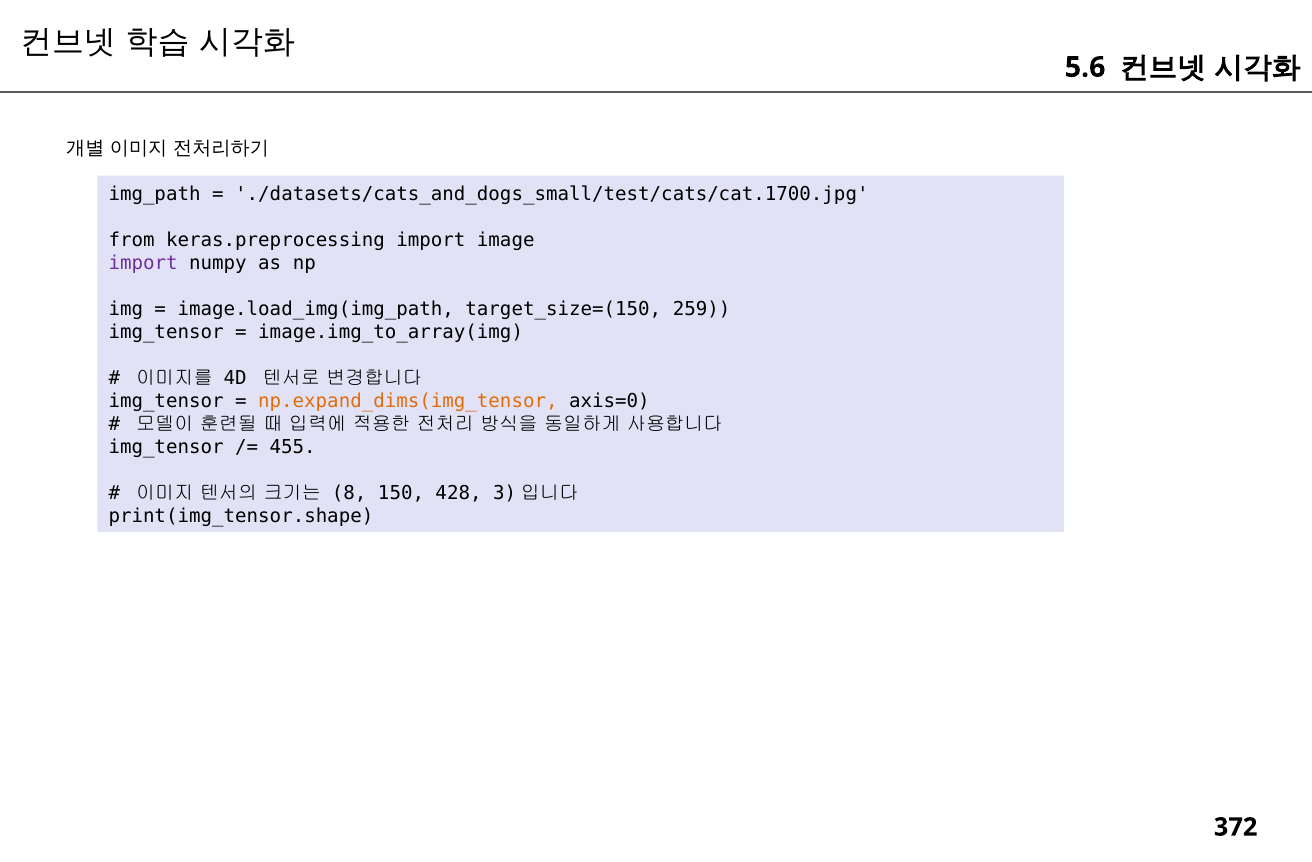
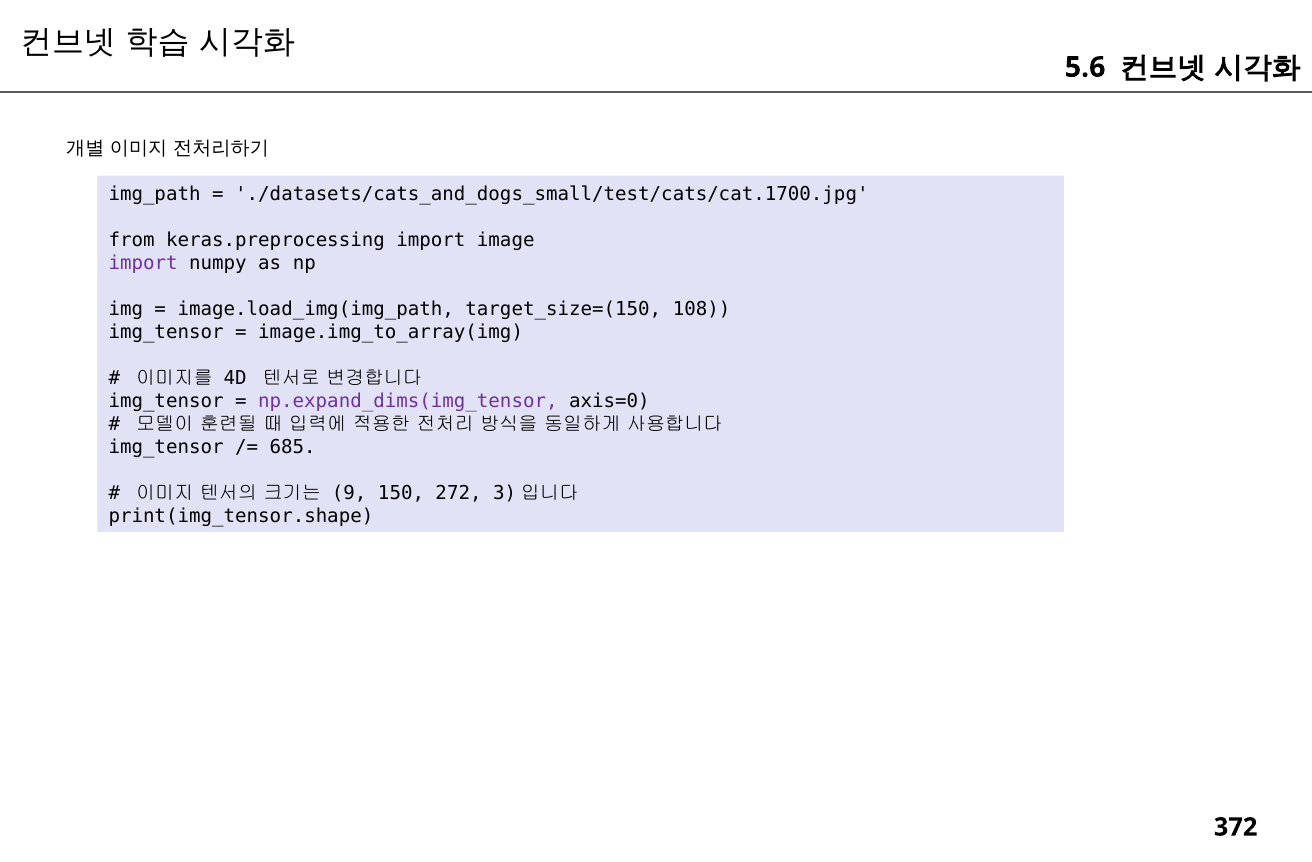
259: 259 -> 108 (702, 309)
np.expand_dims(img_tensor colour: orange -> purple (408, 401)
455: 455 -> 685 (293, 447)
8: 8 -> 9 (349, 493)
428: 428 -> 272 (459, 493)
